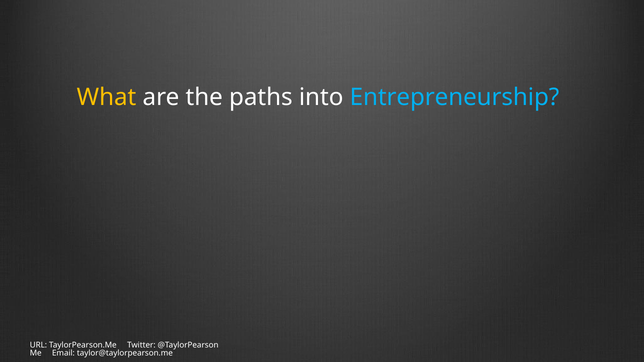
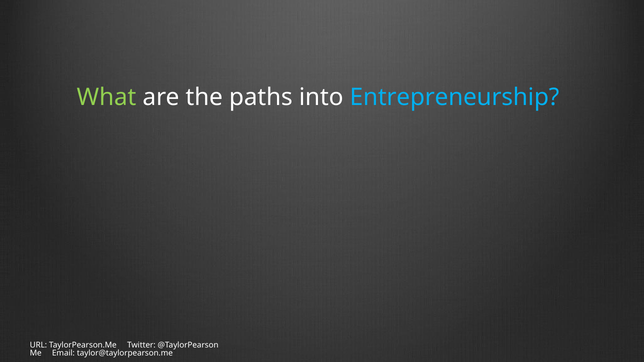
What colour: yellow -> light green (106, 97)
